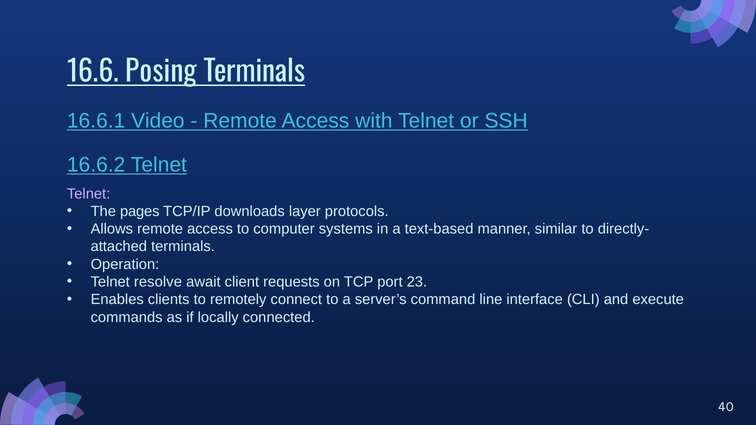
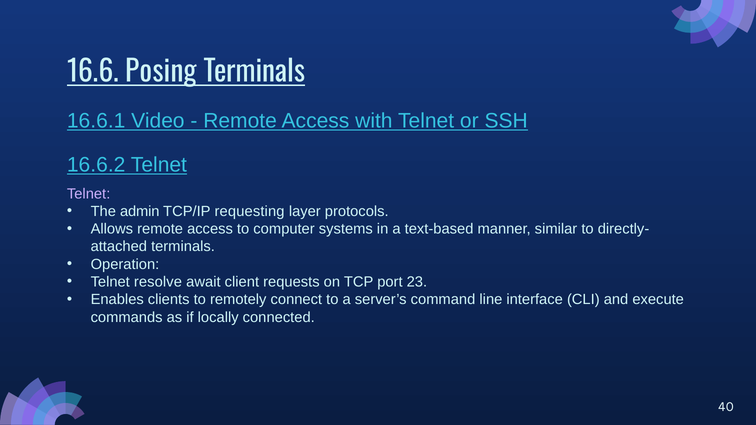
pages: pages -> admin (140, 211)
downloads: downloads -> requesting (250, 211)
